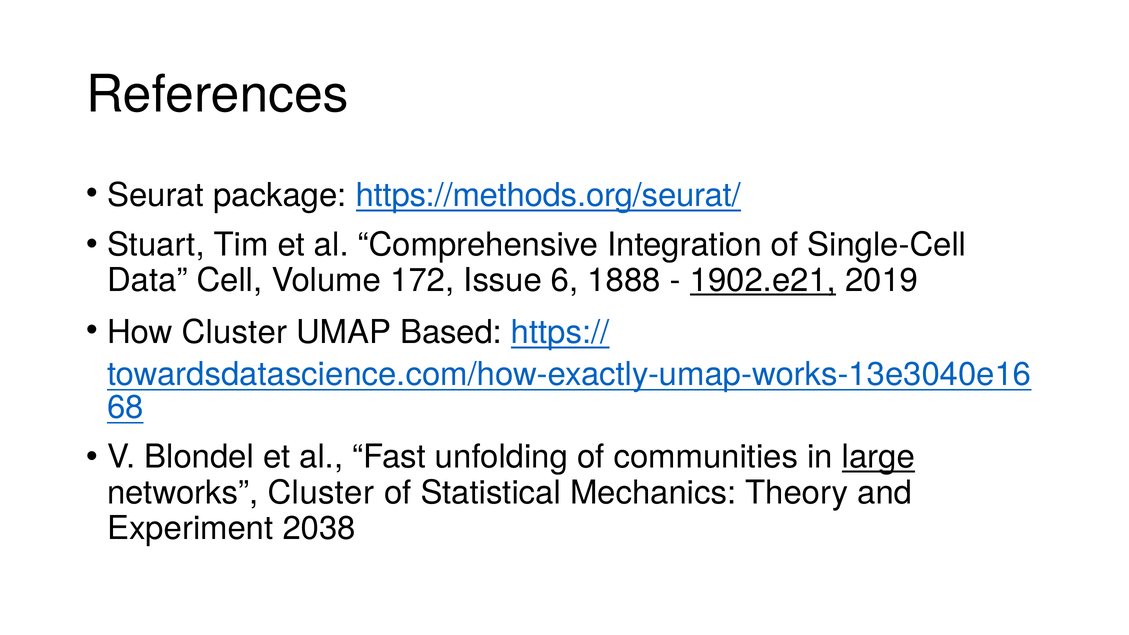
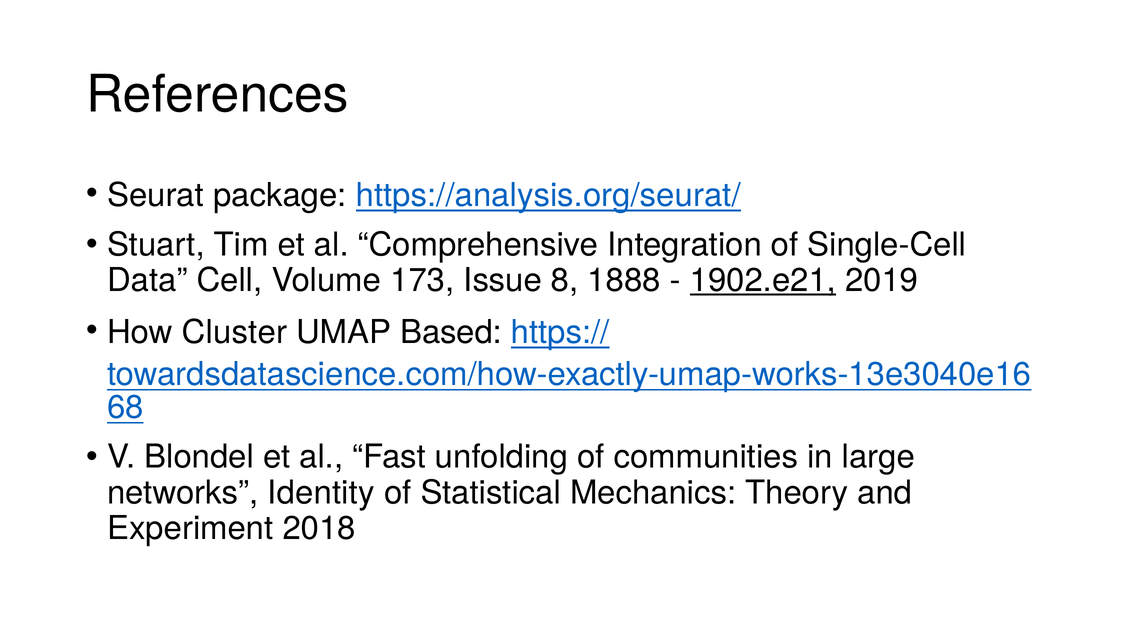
https://methods.org/seurat/: https://methods.org/seurat/ -> https://analysis.org/seurat/ (548, 195)
172: 172 -> 173 (422, 281)
6: 6 -> 8 (565, 281)
large underline: present -> none (878, 457)
networks Cluster: Cluster -> Identity (321, 493)
2038: 2038 -> 2018 (319, 528)
